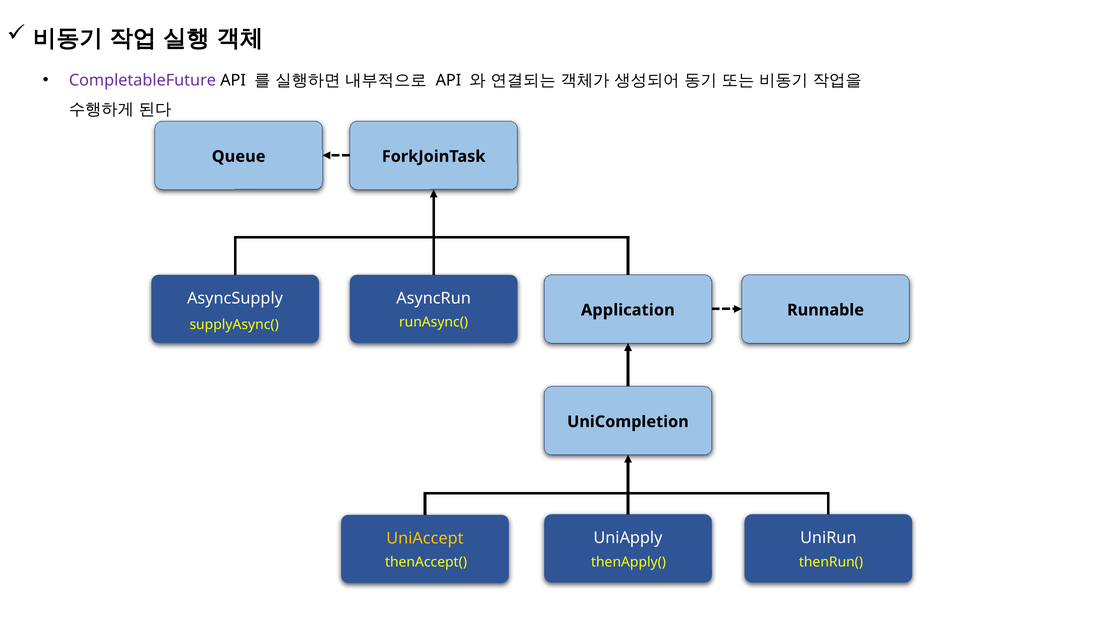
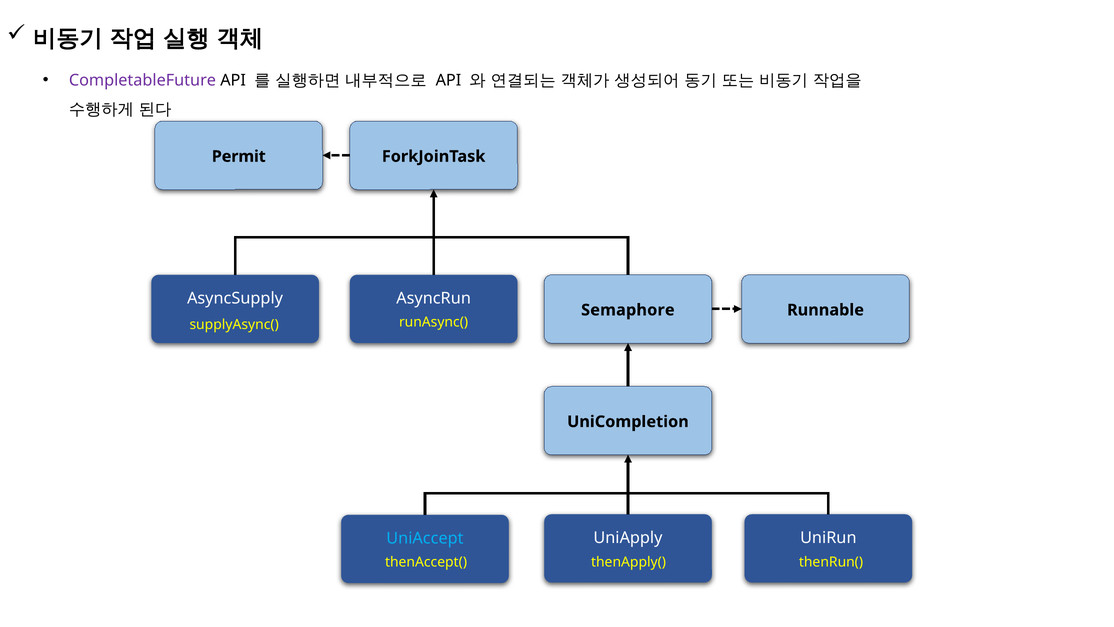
Queue: Queue -> Permit (239, 156)
Application: Application -> Semaphore (628, 310)
UniAccept colour: yellow -> light blue (425, 538)
